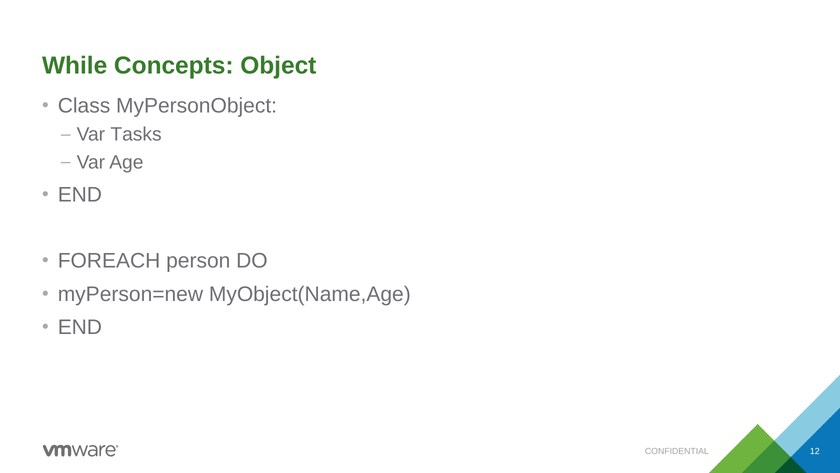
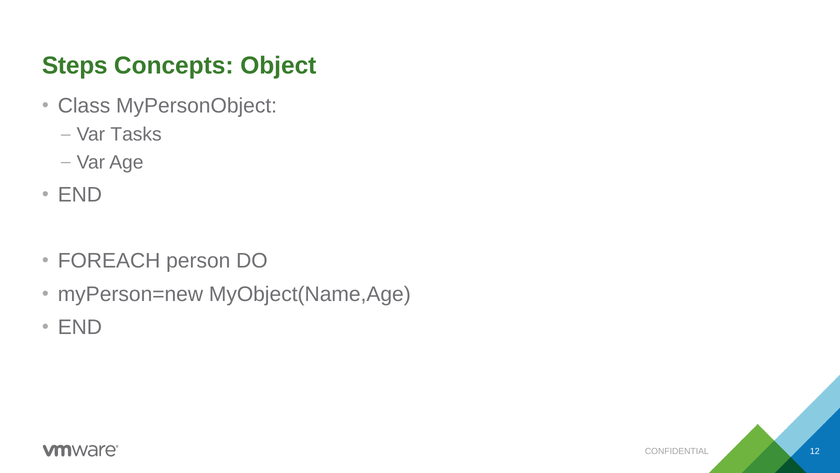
While: While -> Steps (75, 65)
